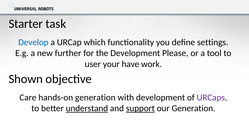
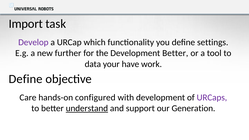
Starter: Starter -> Import (26, 24)
Develop colour: blue -> purple (33, 42)
Development Please: Please -> Better (175, 53)
user: user -> data (93, 64)
Shown: Shown -> Define (26, 79)
hands-on generation: generation -> configured (95, 97)
support underline: present -> none (140, 108)
